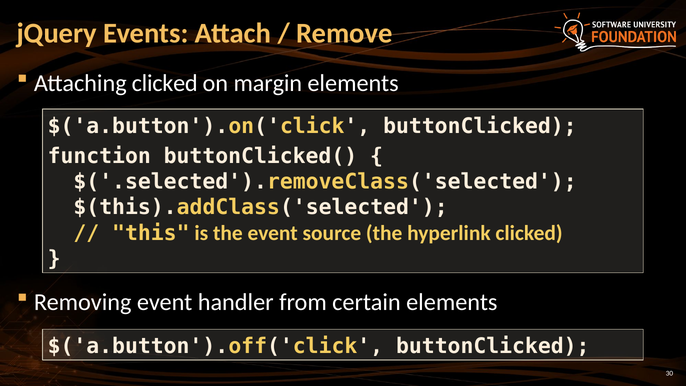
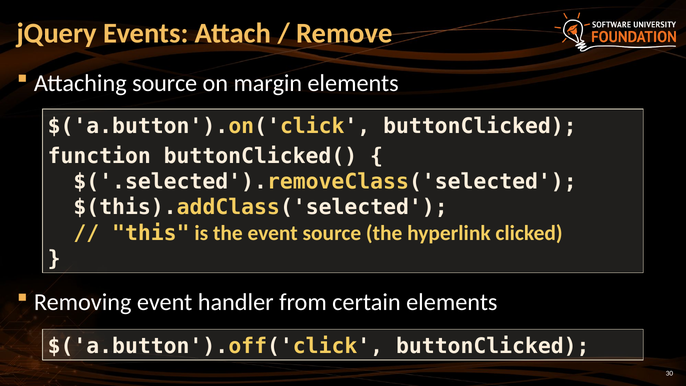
Attaching clicked: clicked -> source (165, 83)
